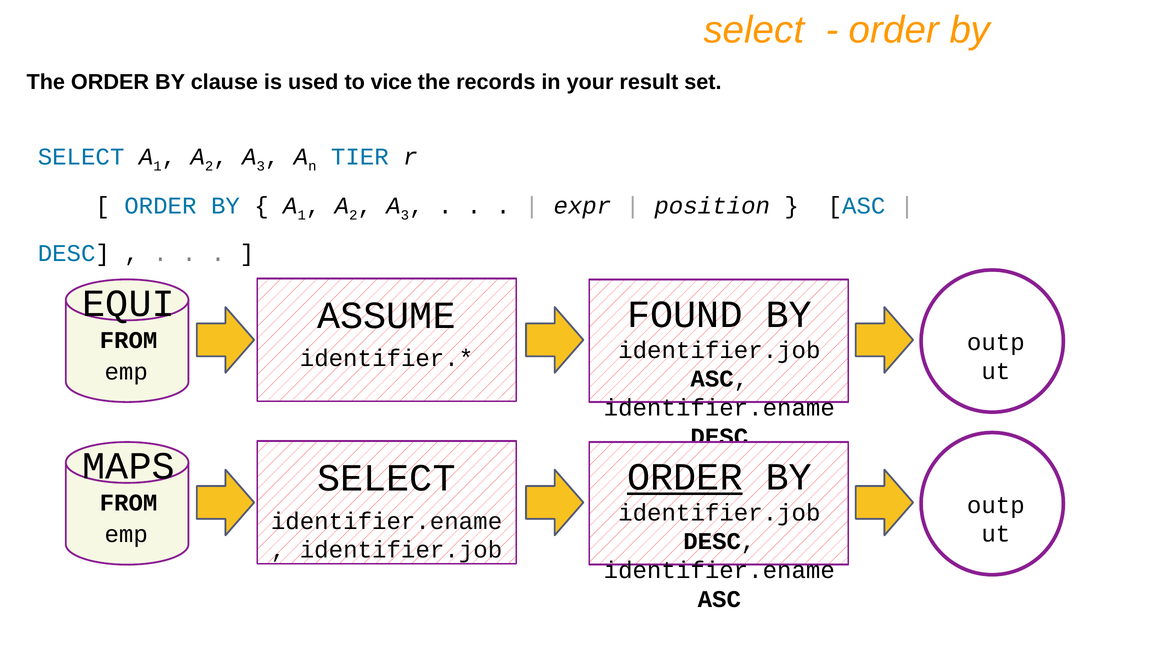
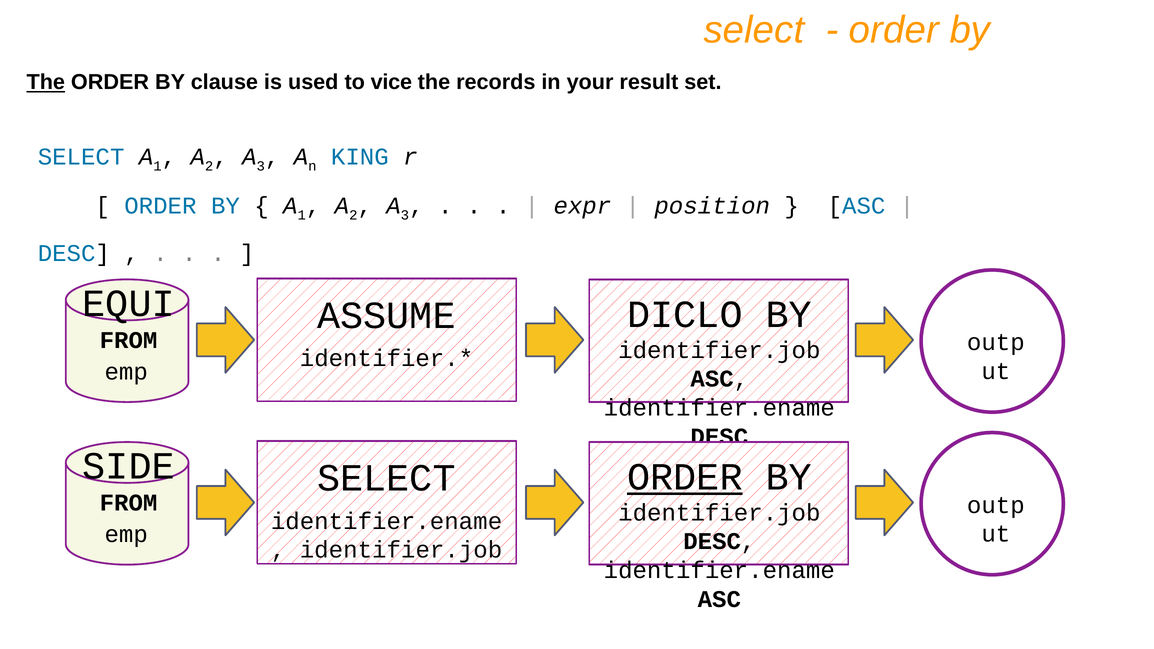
The underline: none -> present (46, 82)
TIER: TIER -> KING (360, 157)
FOUND: FOUND -> DICLO (685, 315)
MAPS: MAPS -> SIDE (129, 466)
